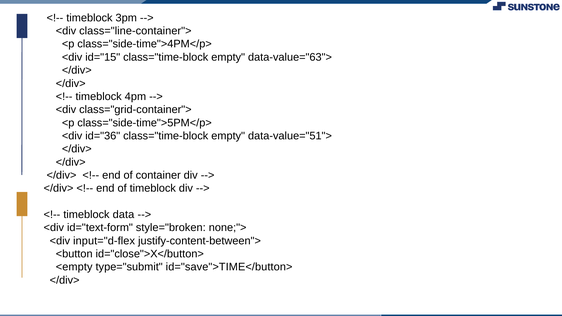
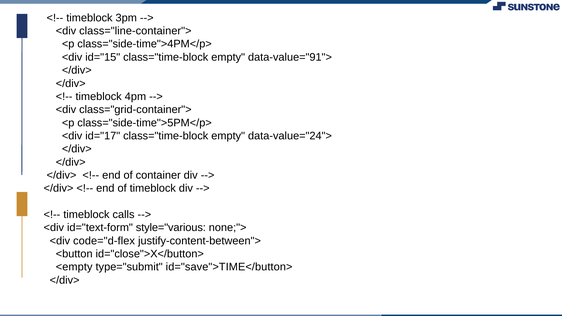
data-value="63">: data-value="63"> -> data-value="91"> (290, 57)
id="36: id="36 -> id="17 (103, 136)
data-value="51">: data-value="51"> -> data-value="24"> (290, 136)
data: data -> calls (124, 215)
style="broken: style="broken -> style="various (171, 228)
input="d-flex: input="d-flex -> code="d-flex (104, 241)
